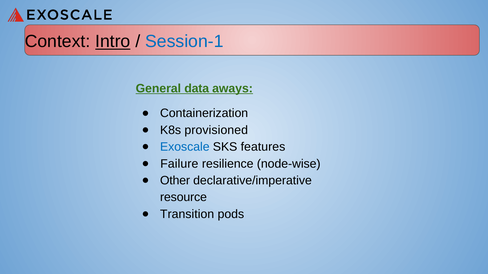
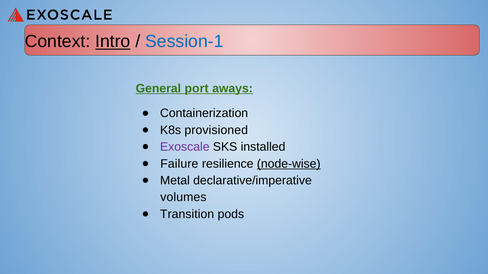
data: data -> port (197, 89)
Exoscale colour: blue -> purple (185, 147)
features: features -> installed (263, 147)
node-wise underline: none -> present (289, 164)
Other: Other -> Metal (175, 181)
resource: resource -> volumes (183, 198)
